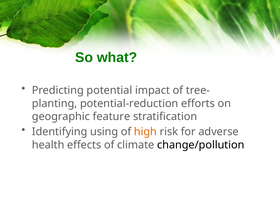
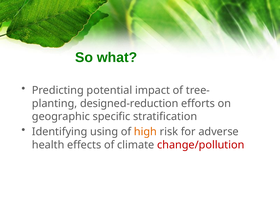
potential-reduction: potential-reduction -> designed-reduction (129, 103)
feature: feature -> specific (111, 117)
change/pollution colour: black -> red (201, 145)
